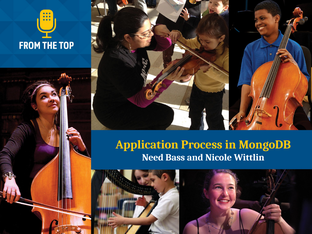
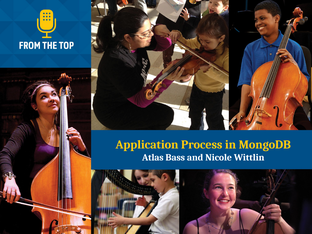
Need: Need -> Atlas (153, 157)
